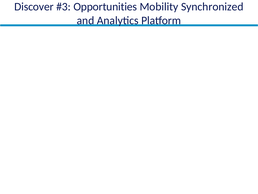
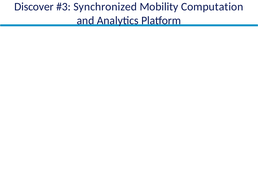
Opportunities: Opportunities -> Synchronized (105, 7)
Synchronized: Synchronized -> Computation (212, 7)
